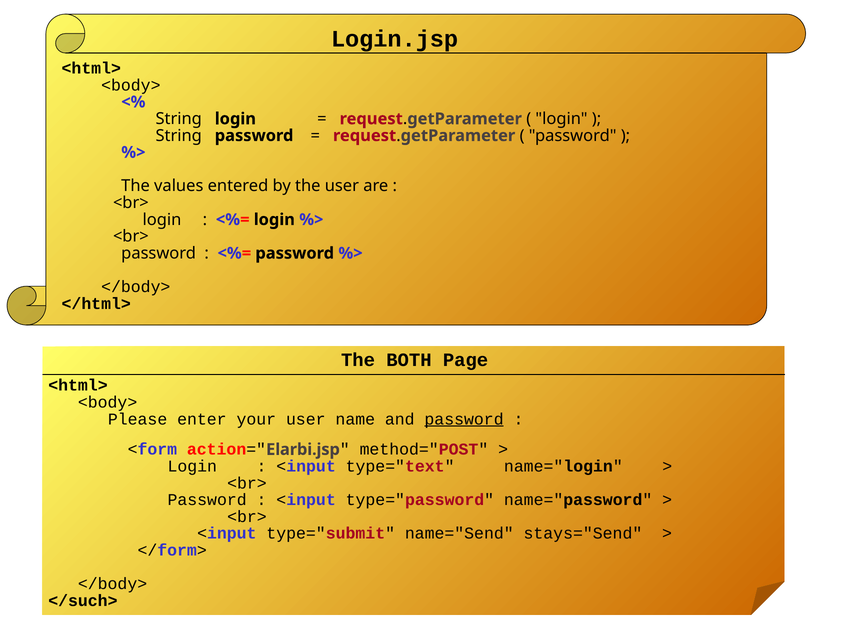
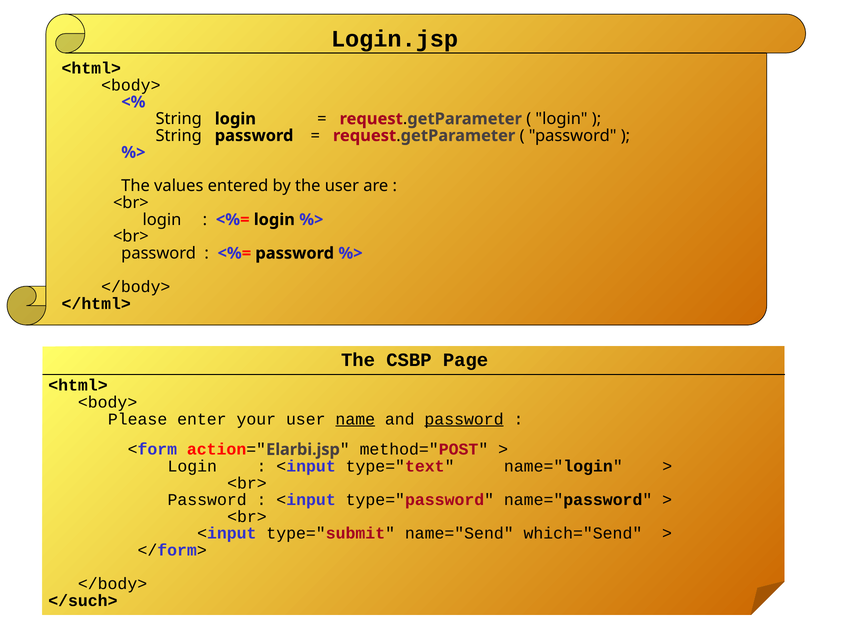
BOTH: BOTH -> CSBP (409, 360)
name underline: none -> present (355, 419)
stays="Send: stays="Send -> which="Send (583, 533)
